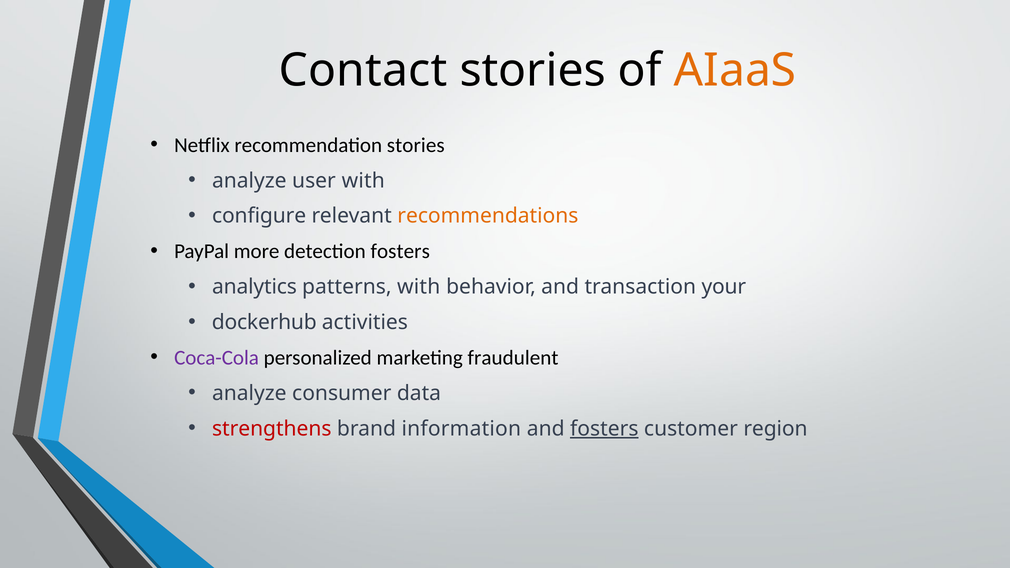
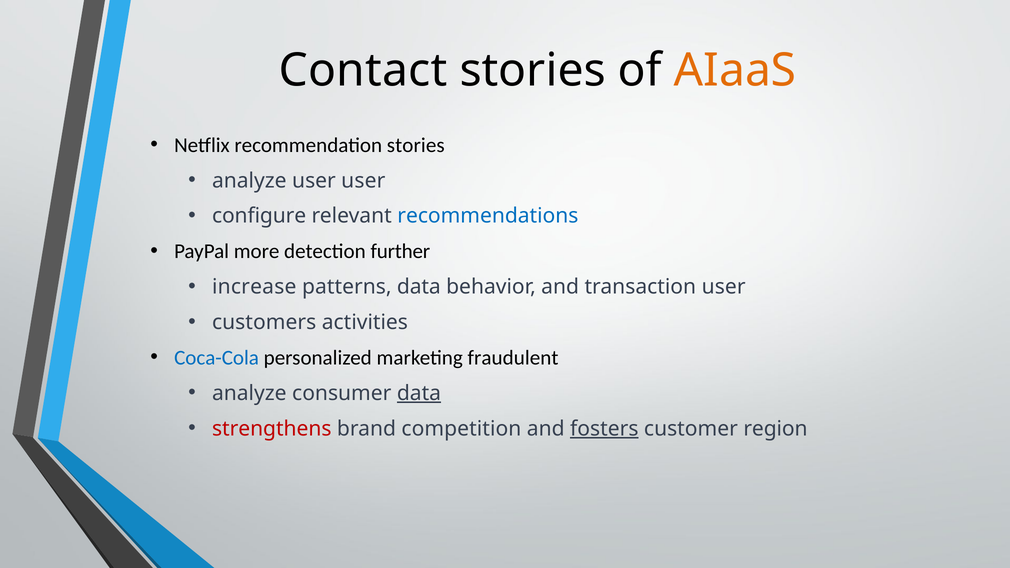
user with: with -> user (363, 181)
recommendations colour: orange -> blue (488, 216)
detection fosters: fosters -> further (400, 252)
analytics: analytics -> increase (254, 287)
patterns with: with -> data (419, 287)
transaction your: your -> user (724, 287)
dockerhub: dockerhub -> customers (264, 322)
Coca-Cola colour: purple -> blue (217, 358)
data underline: none -> present (419, 393)
information: information -> competition (461, 429)
